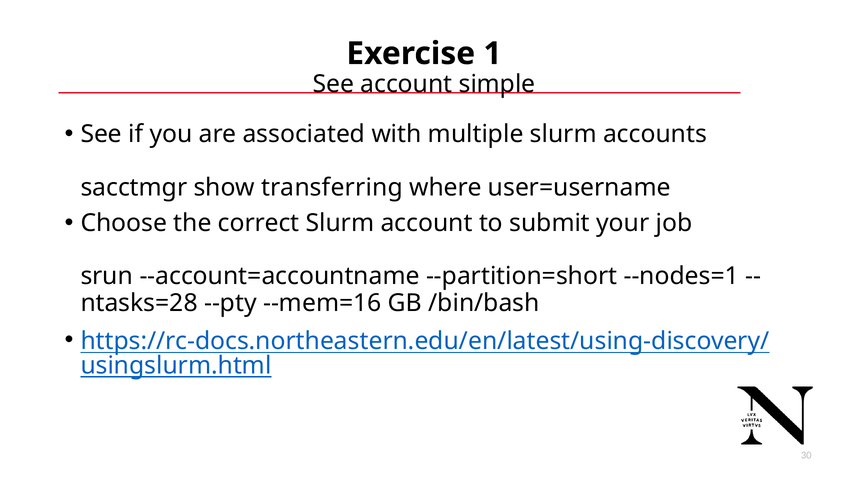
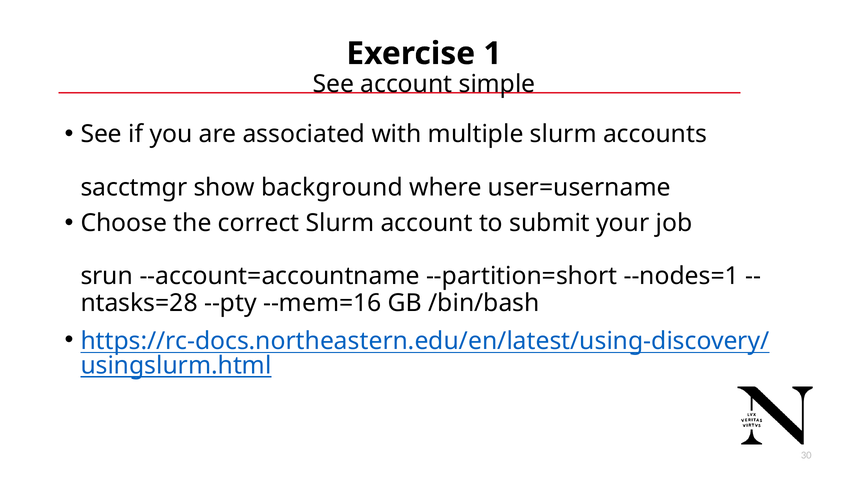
transferring: transferring -> background (332, 187)
